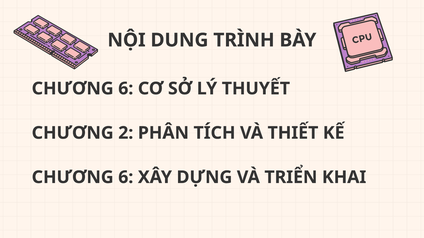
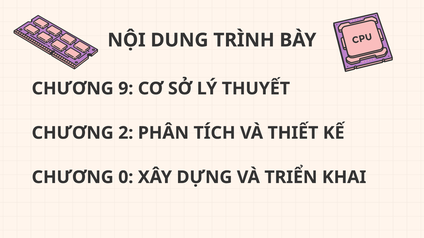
6: 6 -> 9 (126, 89)
6: 6 -> 0 (126, 178)
